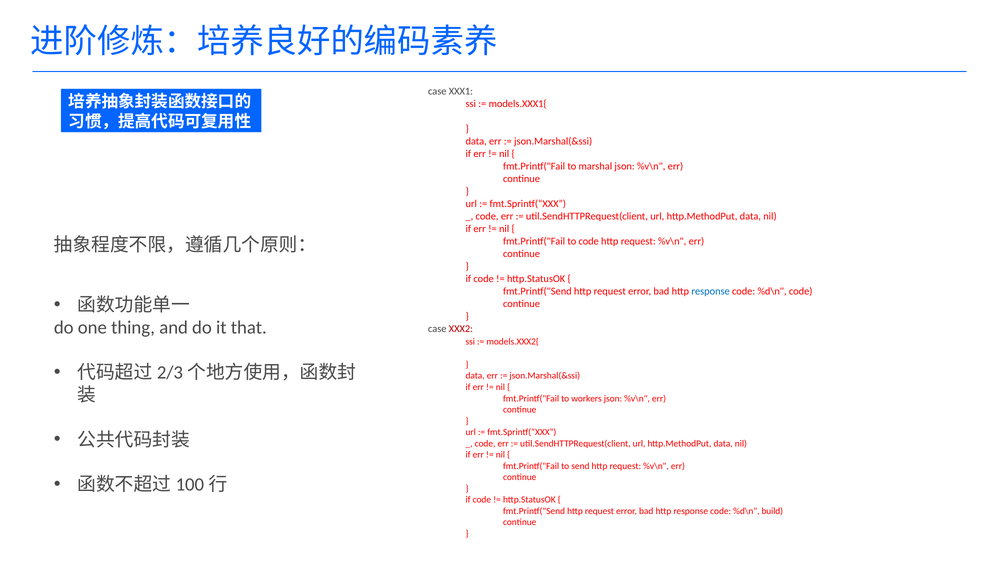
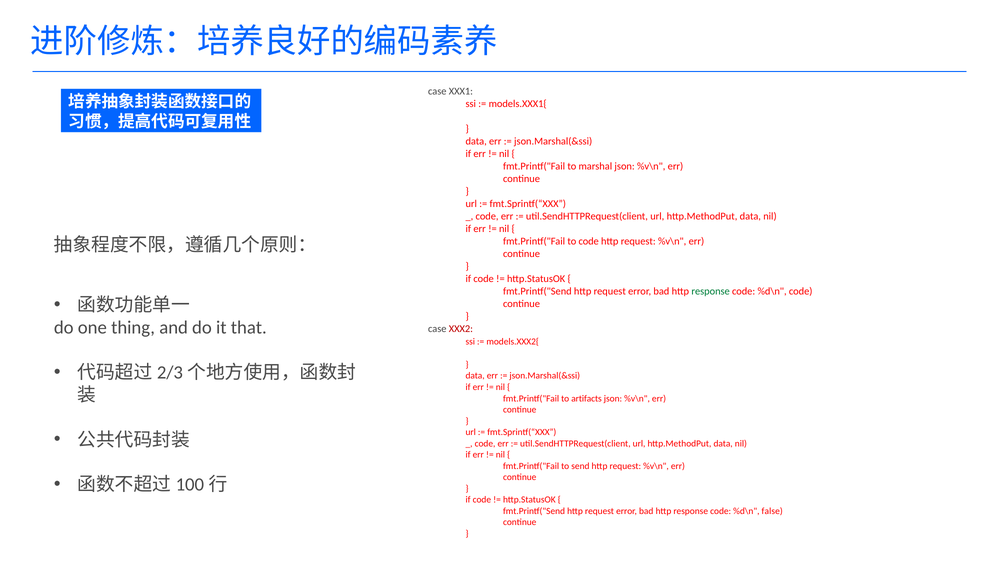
response colour: blue -> green (711, 292)
workers: workers -> artifacts (587, 399)
build: build -> false (772, 512)
